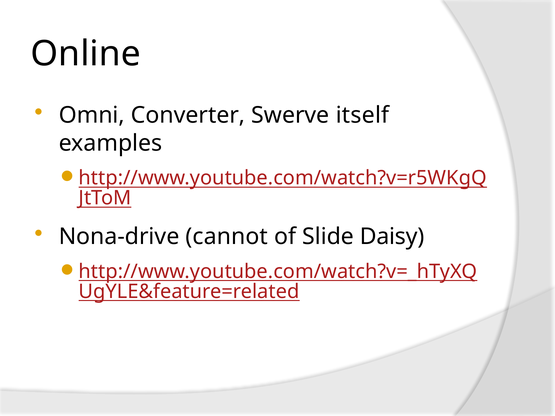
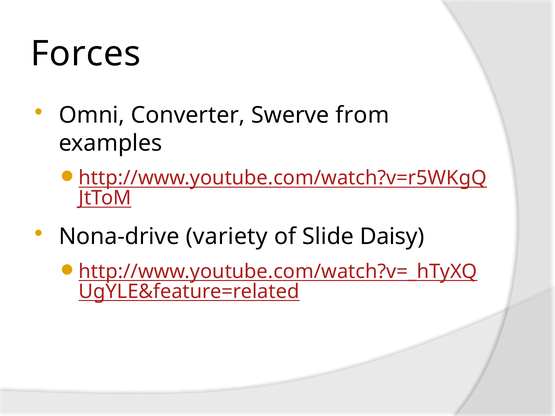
Online: Online -> Forces (86, 54)
itself: itself -> from (363, 115)
cannot: cannot -> variety (227, 237)
